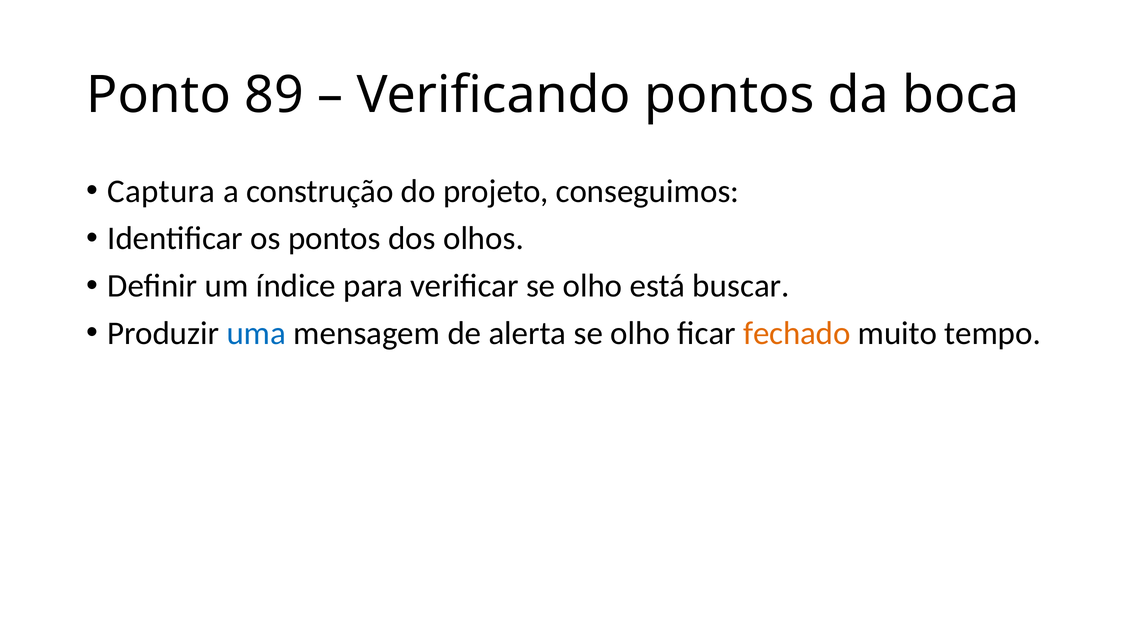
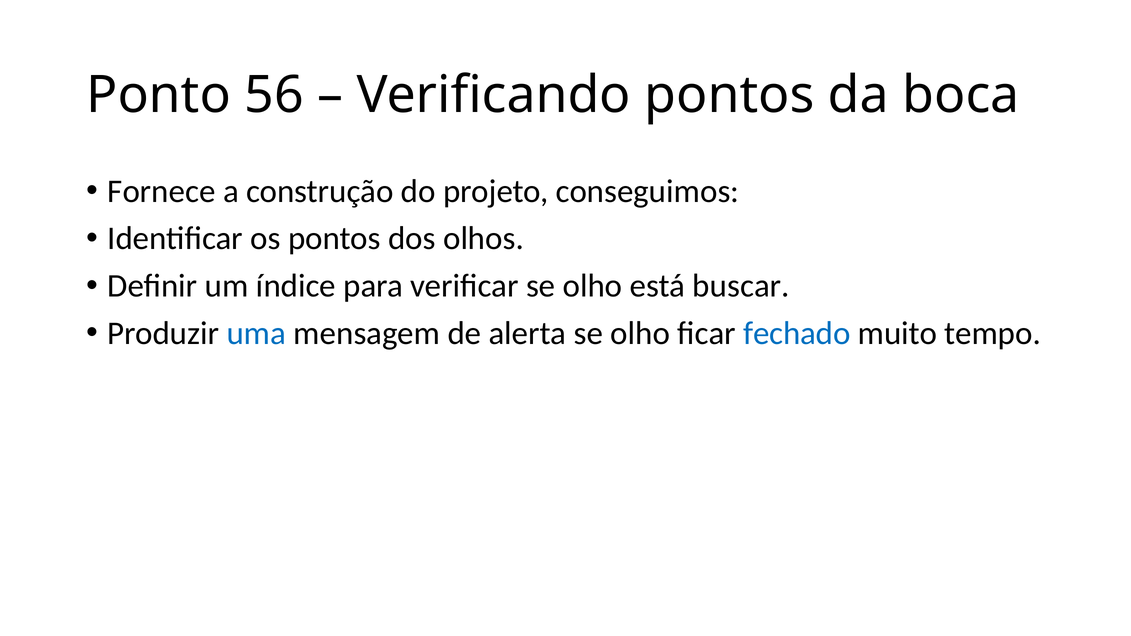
89: 89 -> 56 (274, 95)
Captura: Captura -> Fornece (161, 191)
fechado colour: orange -> blue (797, 333)
